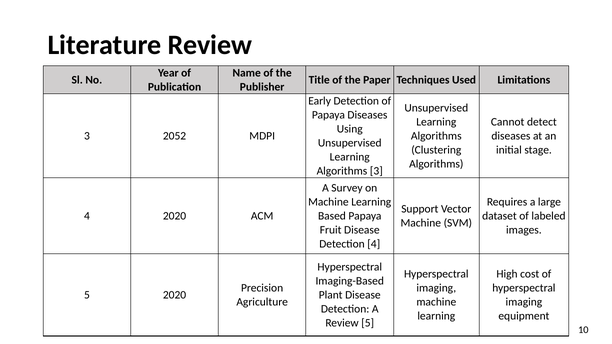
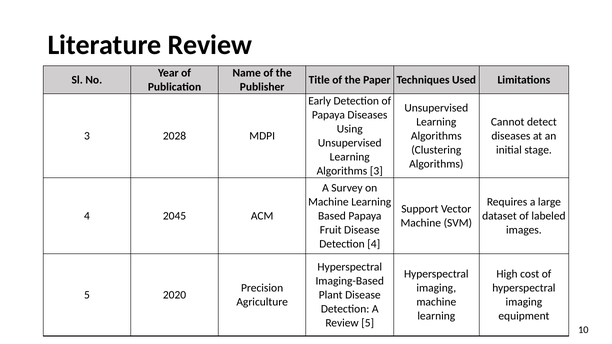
2052: 2052 -> 2028 (175, 136)
4 2020: 2020 -> 2045 (175, 216)
